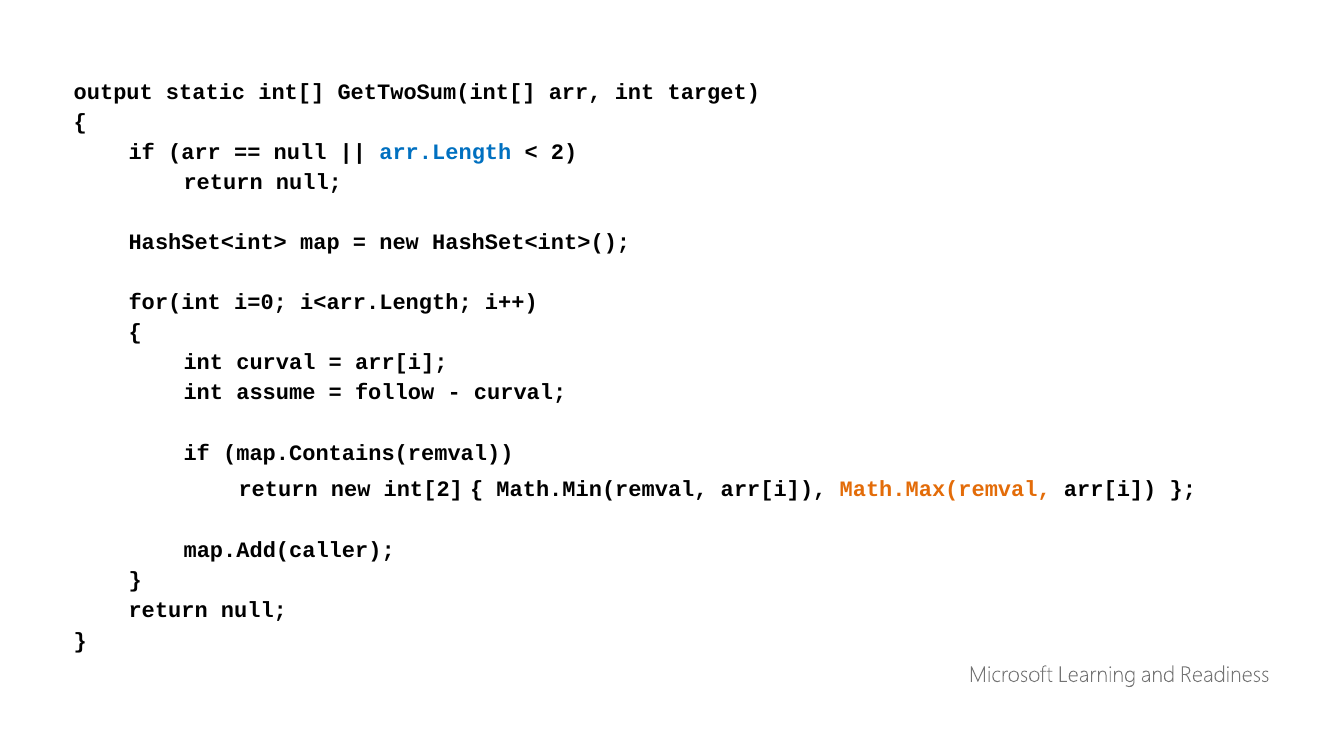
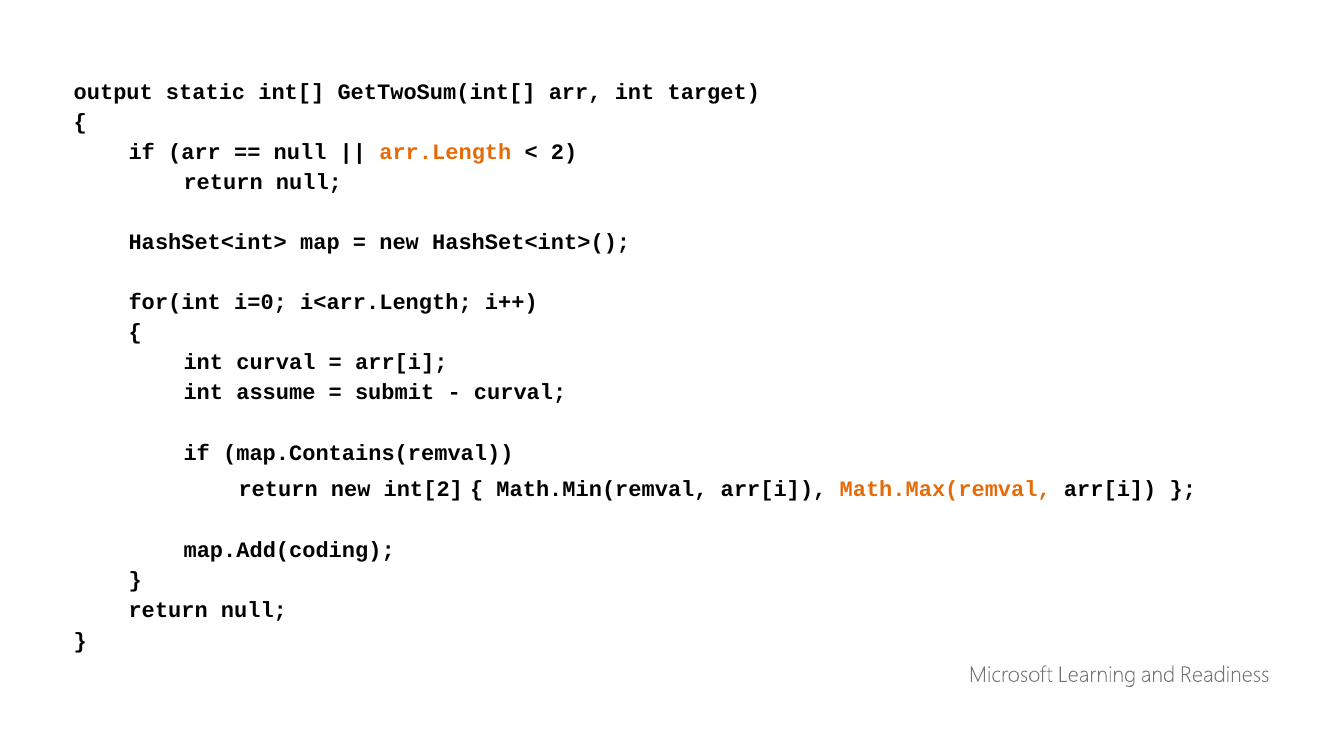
arr.Length colour: blue -> orange (445, 152)
follow: follow -> submit (395, 393)
map.Add(caller: map.Add(caller -> map.Add(coding (289, 551)
